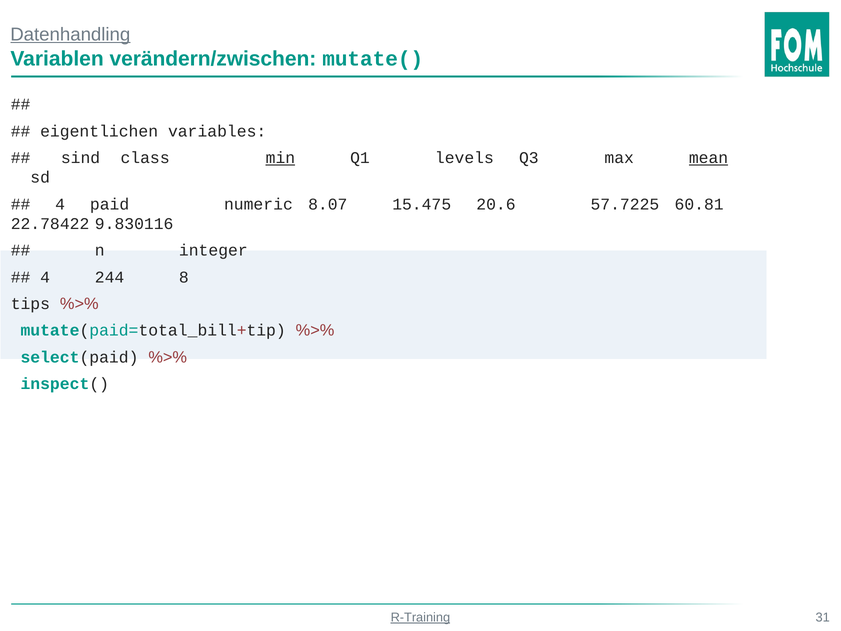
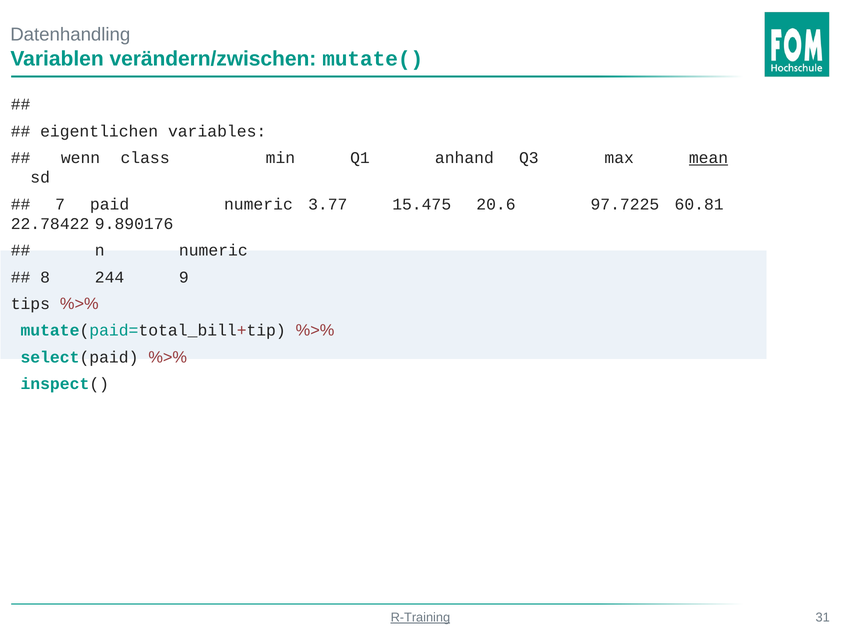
Datenhandling underline: present -> none (70, 35)
sind: sind -> wenn (81, 158)
min underline: present -> none (280, 158)
levels: levels -> anhand (464, 158)
4: 4 -> 7 (60, 204)
8.07: 8.07 -> 3.77 (328, 204)
57.7225: 57.7225 -> 97.7225 (625, 204)
9.830116: 9.830116 -> 9.890176 (134, 224)
n integer: integer -> numeric (213, 250)
4: 4 -> 8 (45, 277)
8: 8 -> 9 (184, 277)
